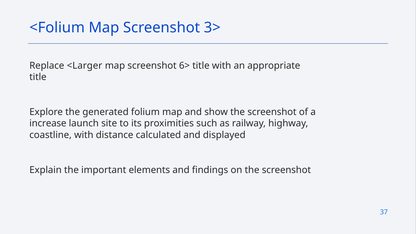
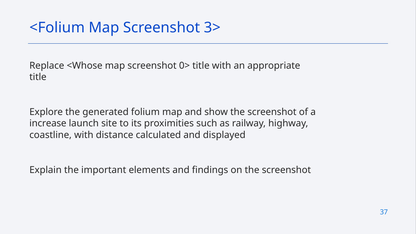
<Larger: <Larger -> <Whose (85, 66)
6>: 6> -> 0> (184, 66)
